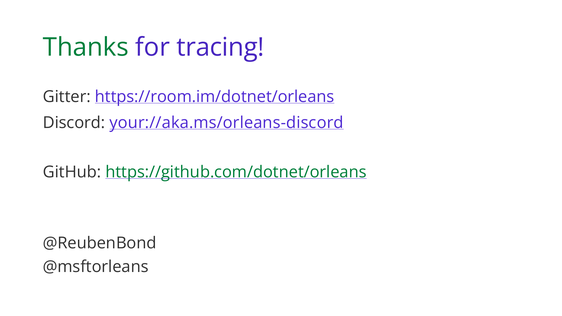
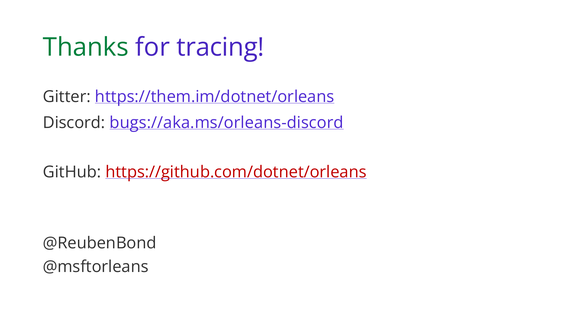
https://room.im/dotnet/orleans: https://room.im/dotnet/orleans -> https://them.im/dotnet/orleans (215, 97)
your://aka.ms/orleans-discord: your://aka.ms/orleans-discord -> bugs://aka.ms/orleans-discord (227, 123)
https://github.com/dotnet/orleans colour: green -> red (236, 172)
